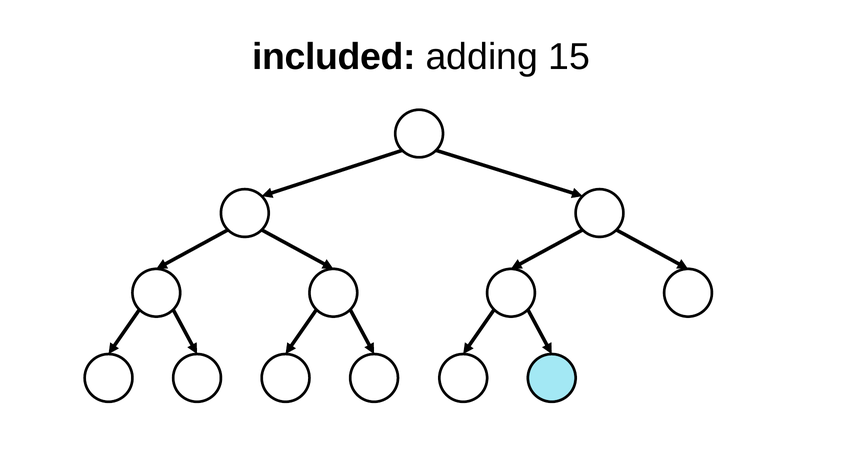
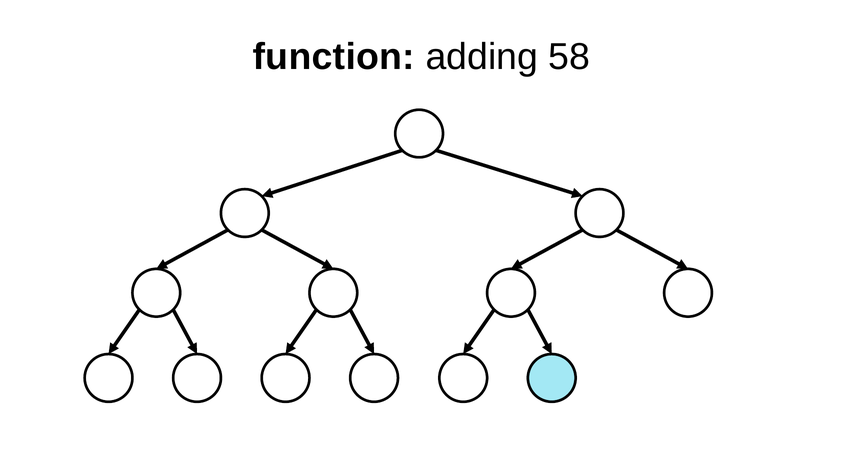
included: included -> function (334, 57)
15: 15 -> 58 (569, 57)
